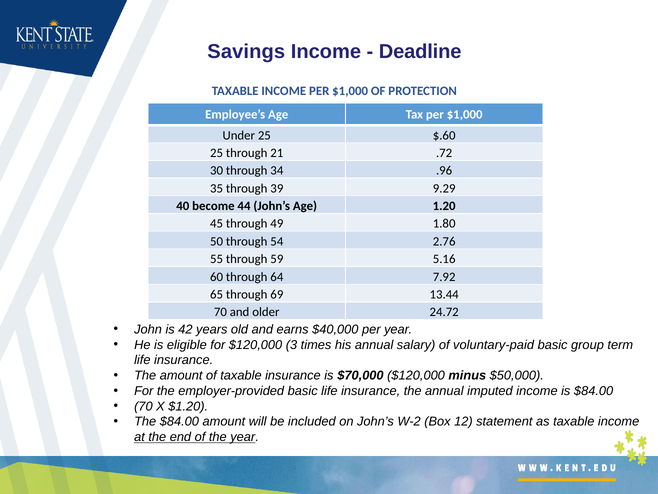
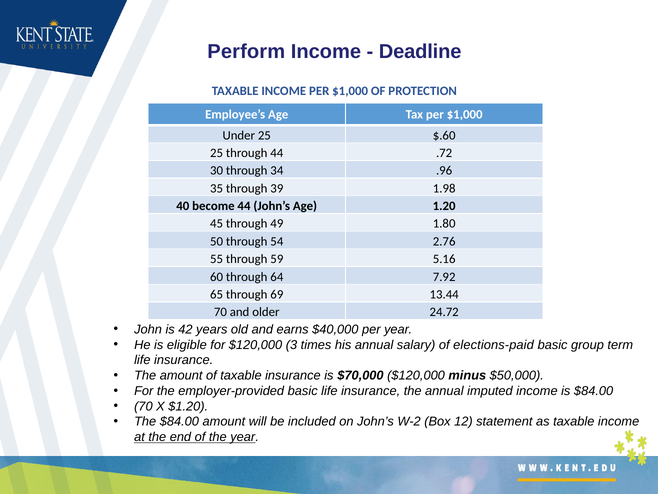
Savings: Savings -> Perform (246, 52)
through 21: 21 -> 44 (277, 153)
9.29: 9.29 -> 1.98 (444, 188)
voluntary-paid: voluntary-paid -> elections-paid (494, 344)
